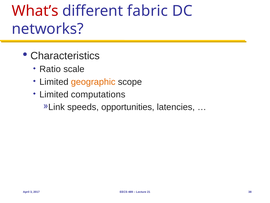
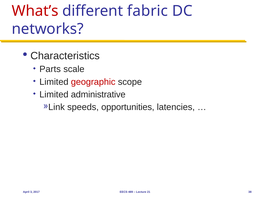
Ratio: Ratio -> Parts (50, 69)
geographic colour: orange -> red (93, 82)
computations: computations -> administrative (98, 94)
